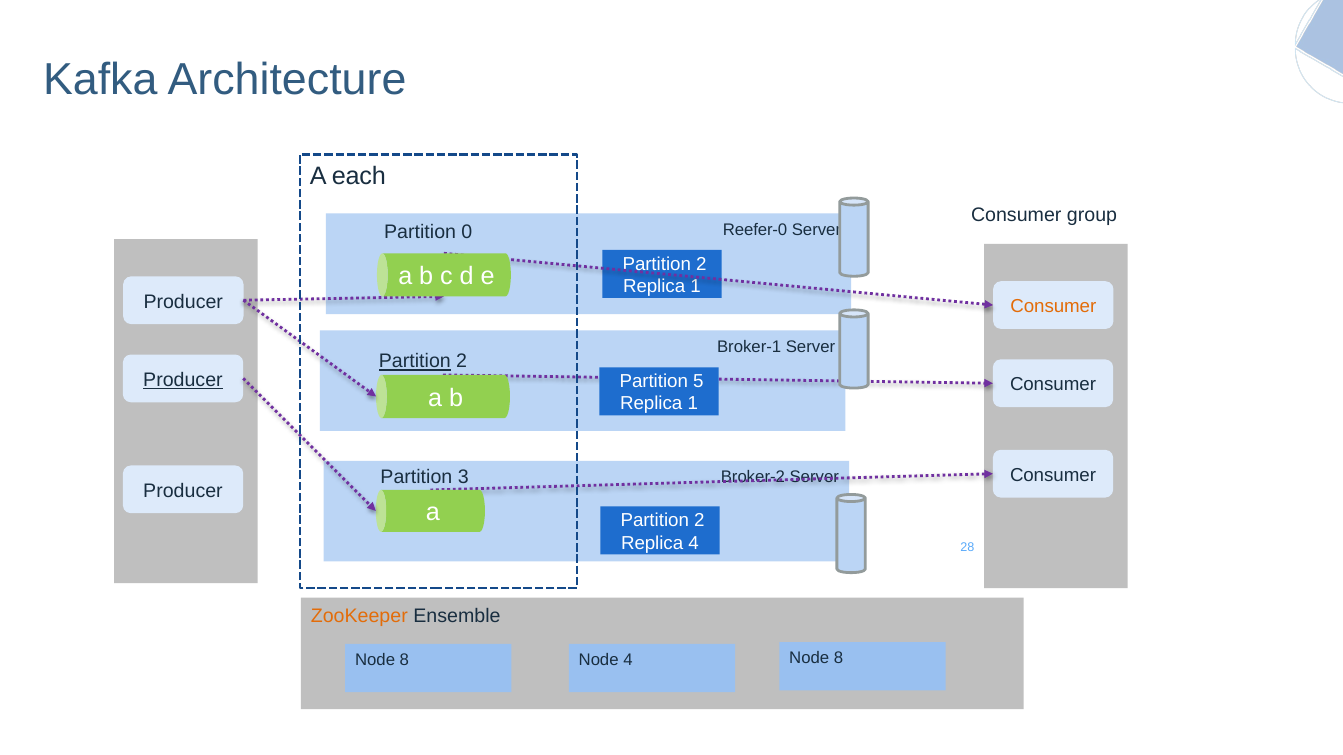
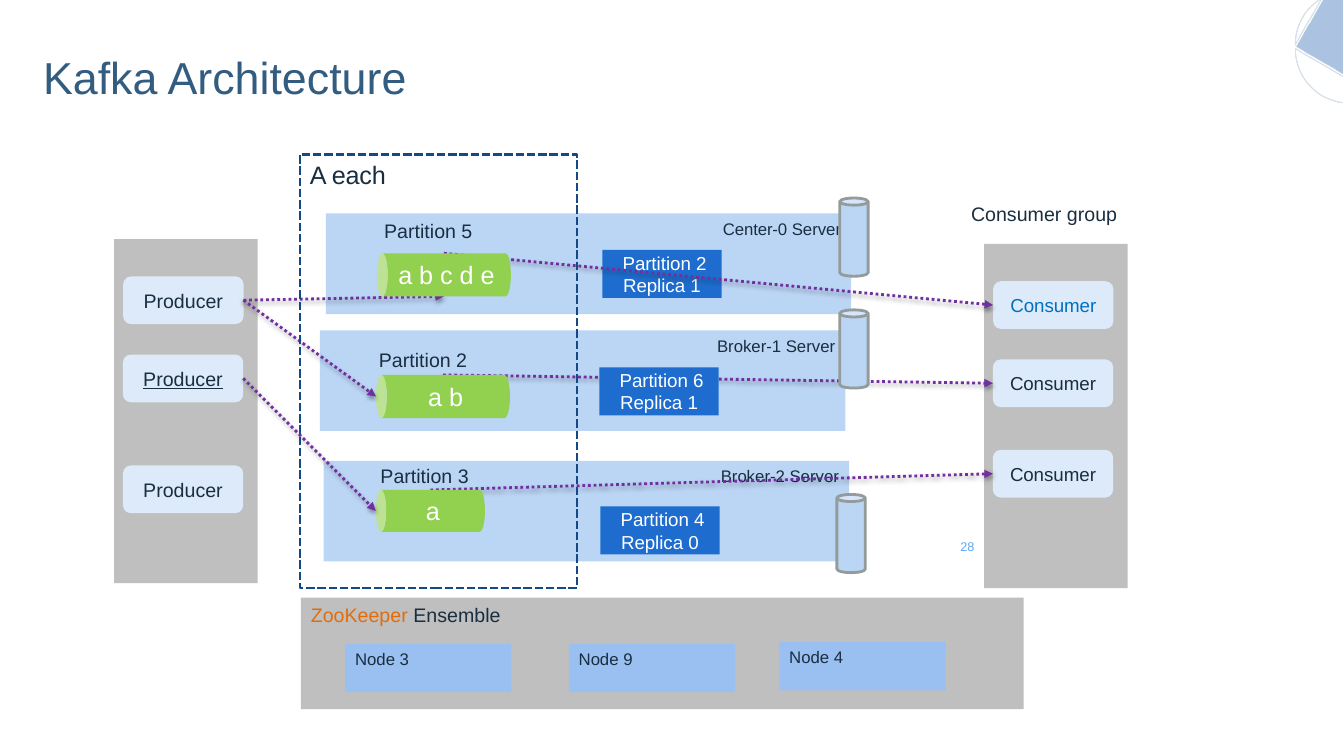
Reefer-0: Reefer-0 -> Center-0 (755, 230)
0: 0 -> 5 (467, 232)
Consumer colour: orange -> blue (1053, 306)
Partition underline: present -> none (415, 362)
5: 5 -> 6 (698, 382)
2: 2 -> 4 (699, 521)
Replica 4: 4 -> 0 (694, 543)
8: 8 -> 3 (404, 660)
Node 4: 4 -> 9 (628, 660)
8: 8 -> 4 (838, 659)
